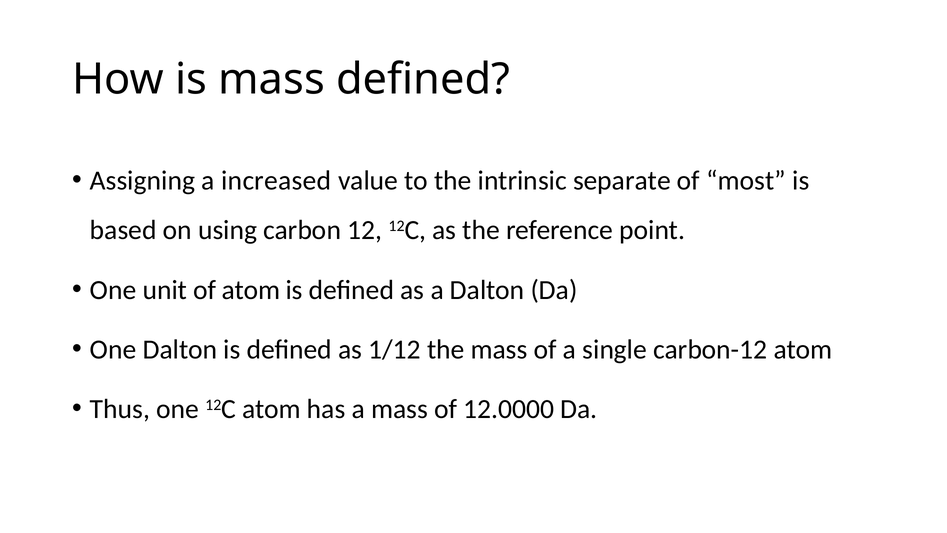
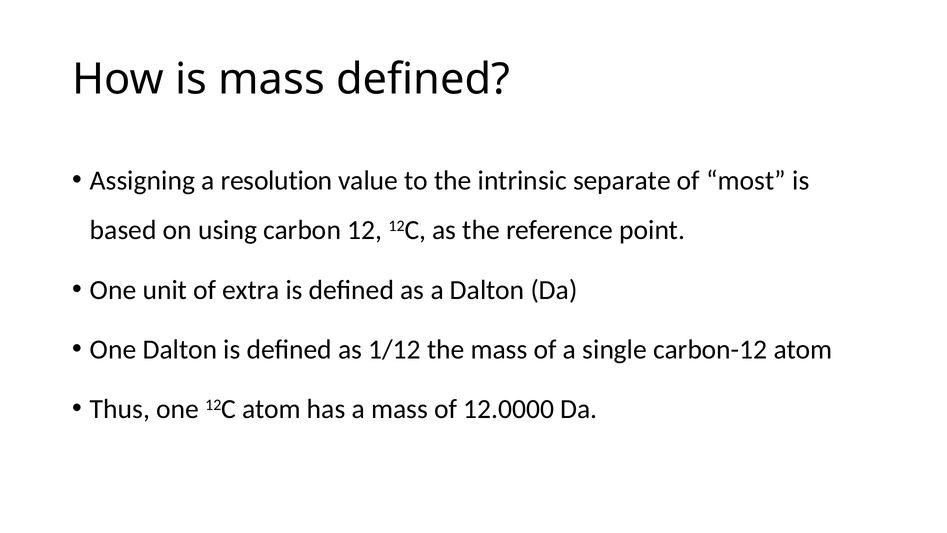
increased: increased -> resolution (277, 180)
of atom: atom -> extra (251, 290)
